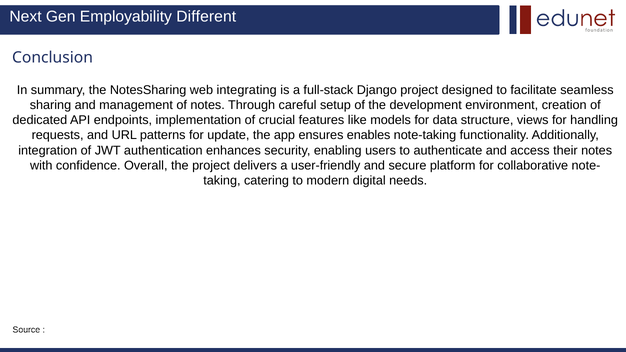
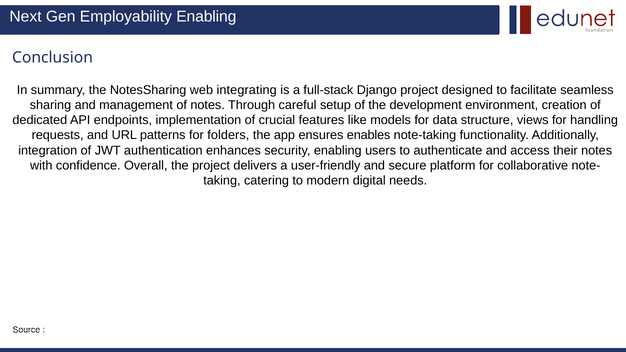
Employability Different: Different -> Enabling (206, 17)
update: update -> folders (228, 135)
